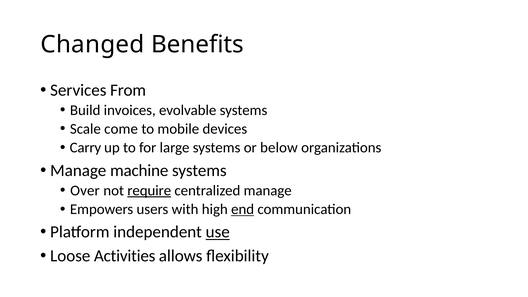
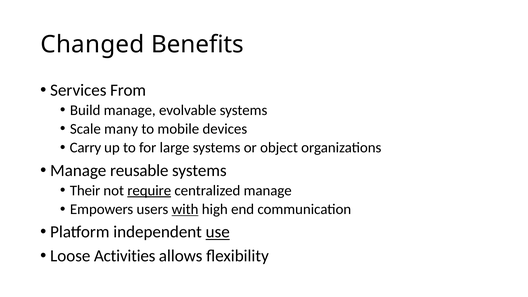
Build invoices: invoices -> manage (130, 110)
come: come -> many (121, 129)
below: below -> object (279, 148)
machine: machine -> reusable (139, 170)
Over: Over -> Their (85, 190)
with underline: none -> present (185, 209)
end underline: present -> none (243, 209)
